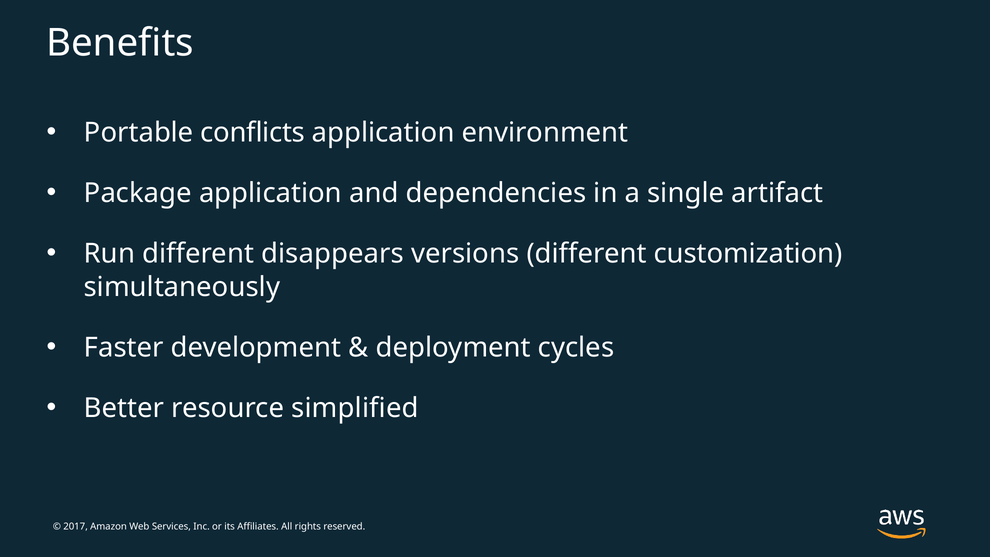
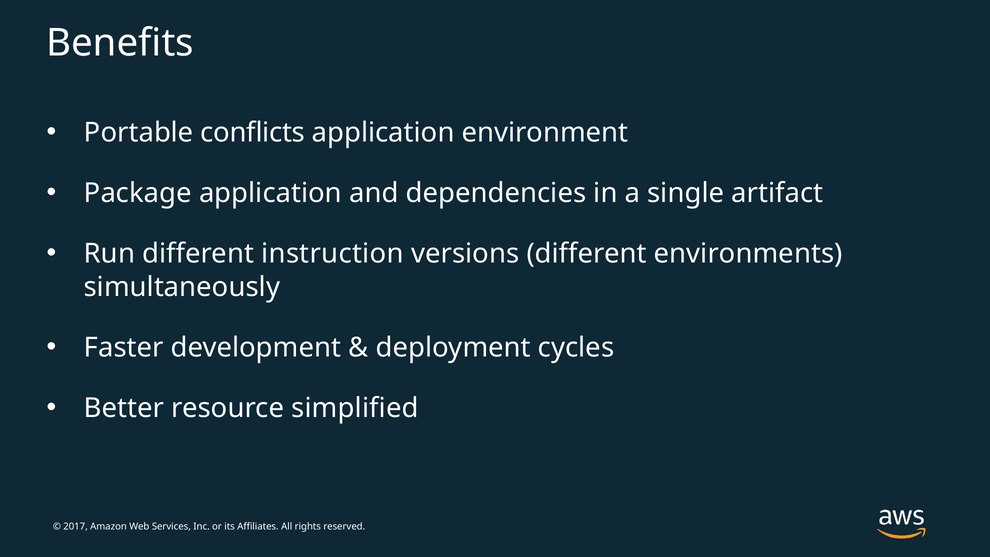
disappears: disappears -> instruction (332, 254)
customization: customization -> environments (748, 254)
